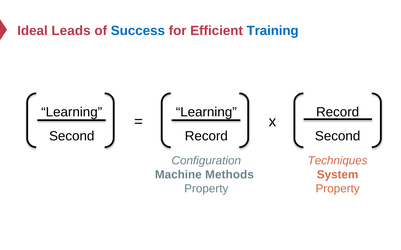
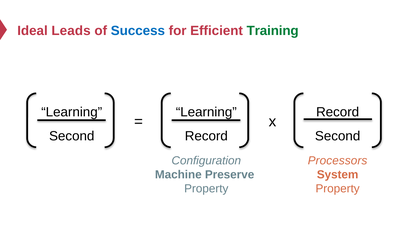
Training colour: blue -> green (273, 31)
Techniques: Techniques -> Processors (338, 161)
Methods: Methods -> Preserve (230, 175)
